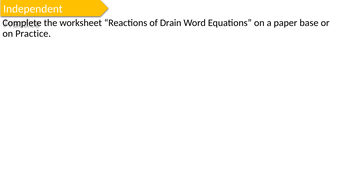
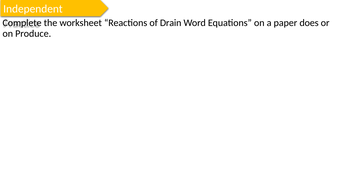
base: base -> does (309, 23)
on Practice: Practice -> Produce (33, 34)
